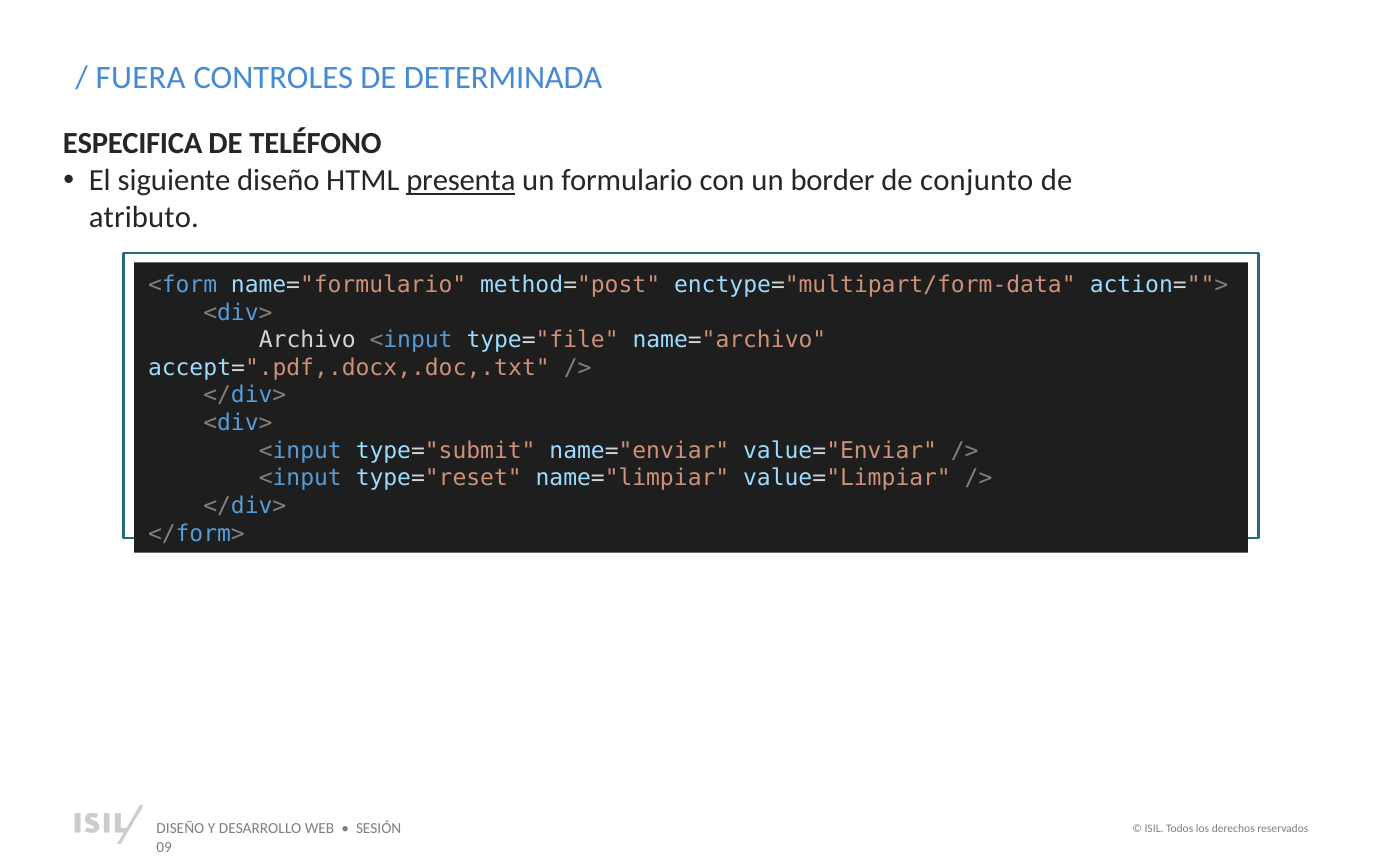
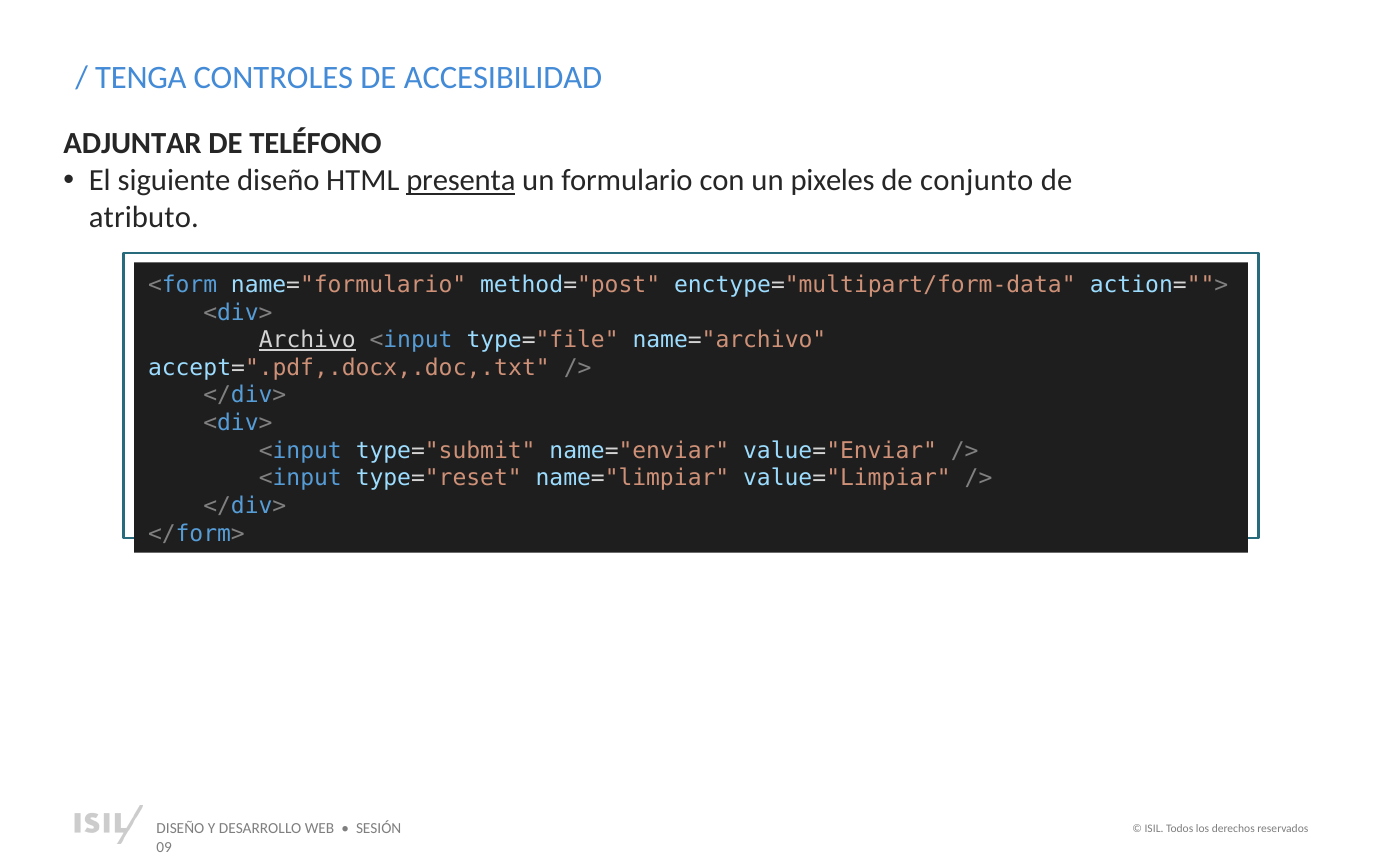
FUERA: FUERA -> TENGA (141, 77)
DETERMINADA: DETERMINADA -> ACCESIBILIDAD (503, 77)
ESPECIFICA: ESPECIFICA -> ADJUNTAR (133, 144)
border: border -> pixeles (833, 181)
Archivo underline: none -> present (307, 340)
